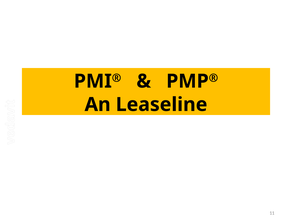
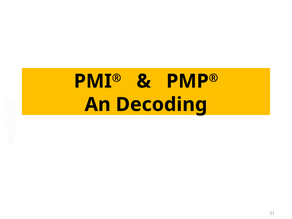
Leaseline: Leaseline -> Decoding (162, 105)
